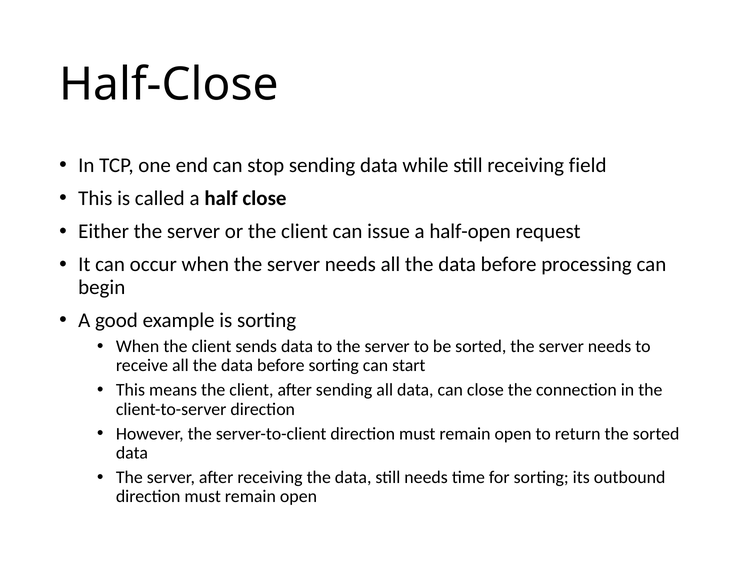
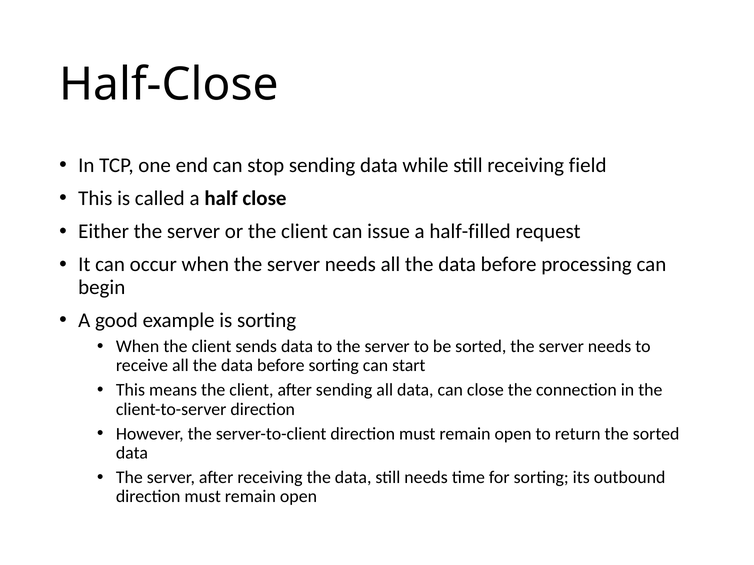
half-open: half-open -> half-filled (470, 232)
